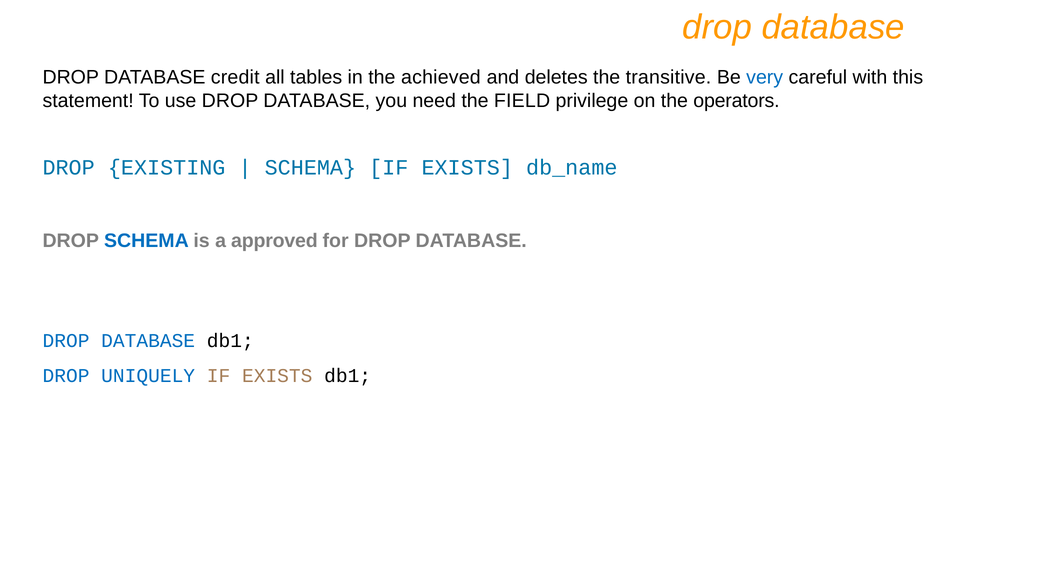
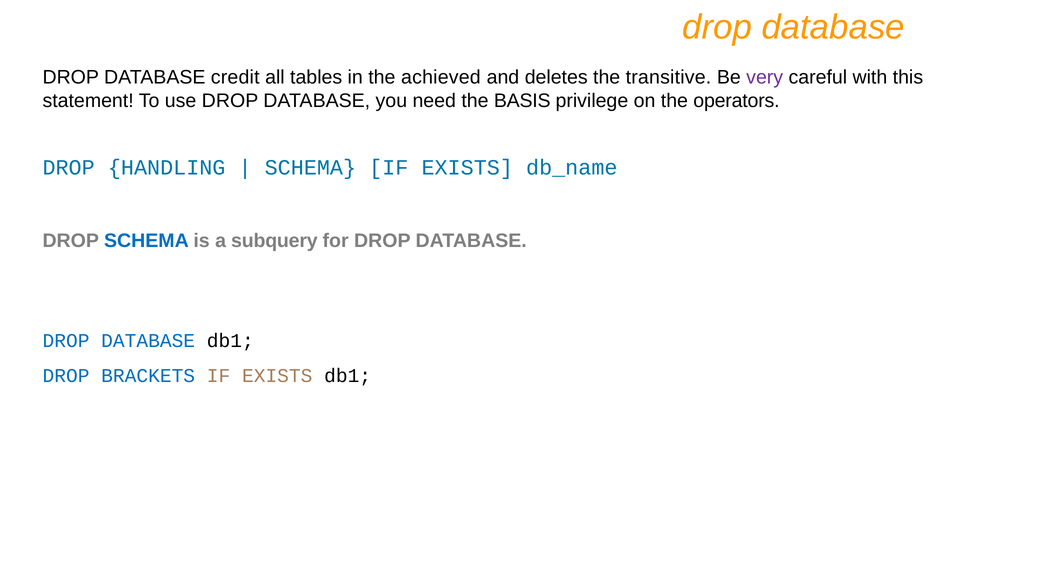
very colour: blue -> purple (765, 77)
FIELD: FIELD -> BASIS (522, 101)
EXISTING: EXISTING -> HANDLING (167, 168)
approved: approved -> subquery (274, 241)
UNIQUELY: UNIQUELY -> BRACKETS (148, 376)
